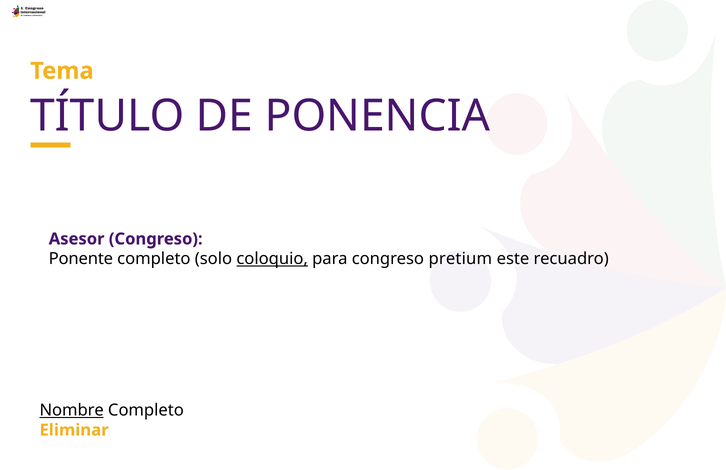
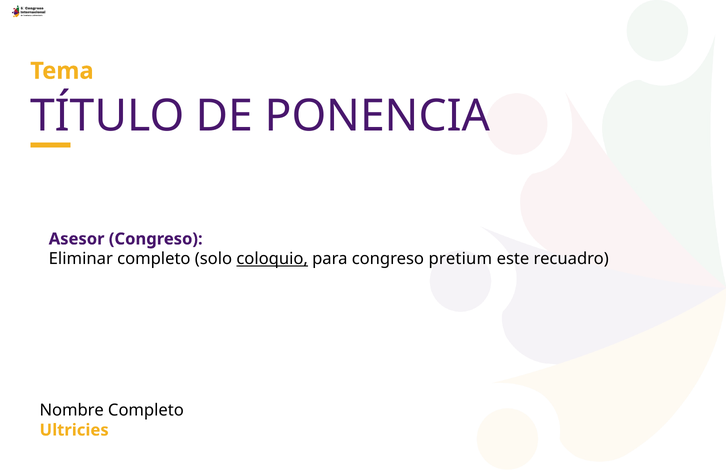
Ponente: Ponente -> Eliminar (81, 259)
Nombre underline: present -> none (72, 410)
Eliminar: Eliminar -> Ultricies (74, 430)
